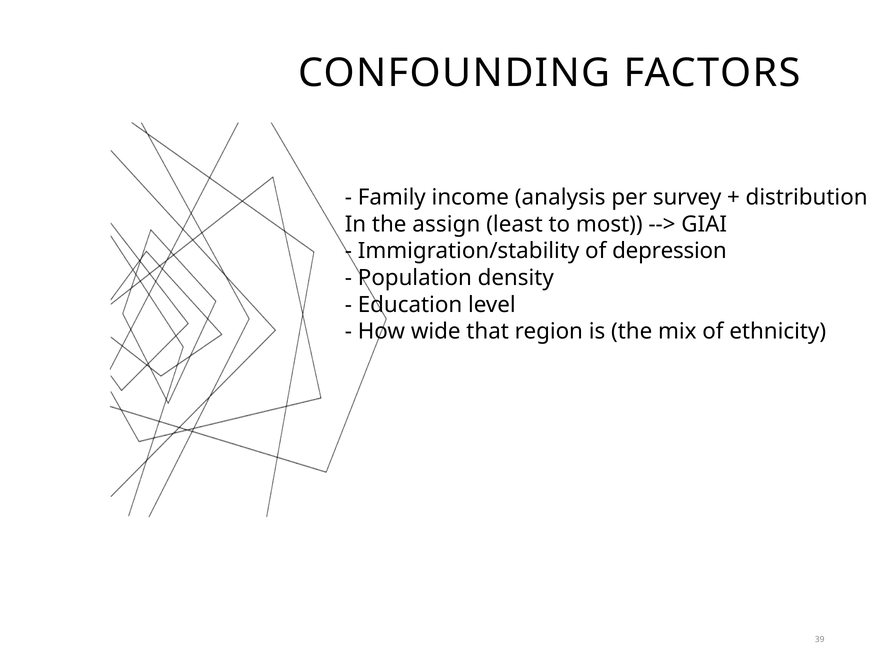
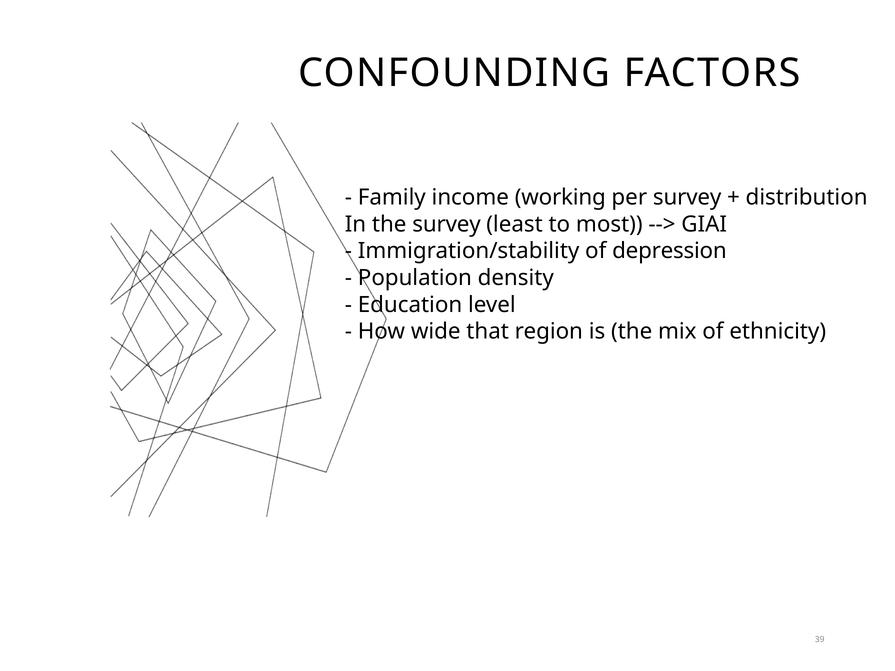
analysis: analysis -> working (560, 197)
the assign: assign -> survey (447, 224)
